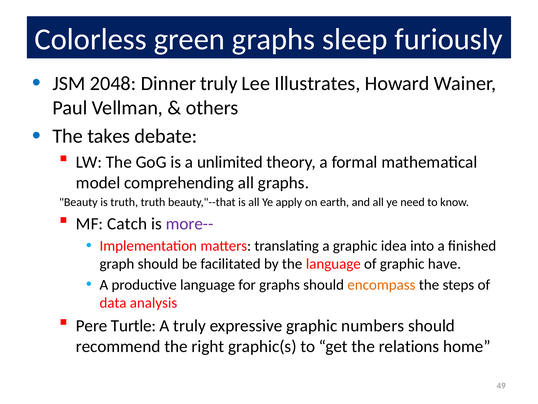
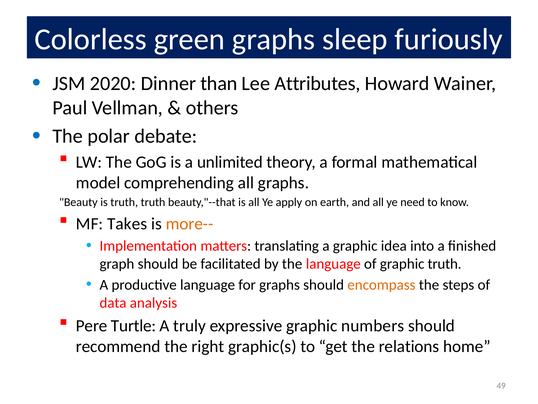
2048: 2048 -> 2020 (113, 83)
Dinner truly: truly -> than (219, 83)
Illustrates: Illustrates -> Attributes (318, 83)
takes: takes -> polar (109, 136)
Catch: Catch -> Takes (127, 223)
more-- colour: purple -> orange (190, 223)
graphic have: have -> truth (445, 263)
